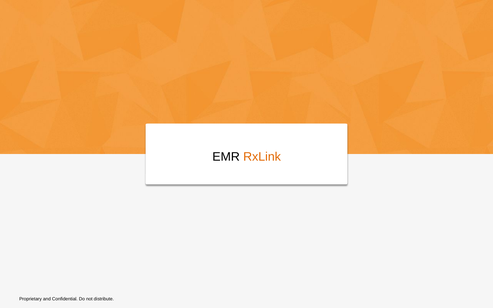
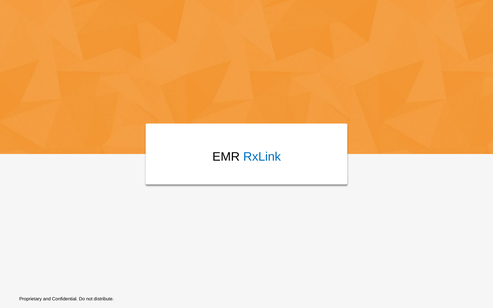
RxLink colour: orange -> blue (262, 157)
